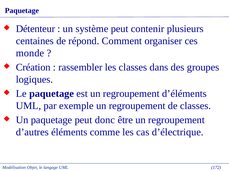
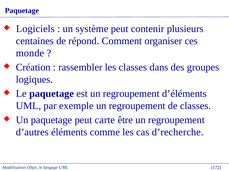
Détenteur: Détenteur -> Logiciels (35, 29)
donc: donc -> carte (105, 120)
d’électrique: d’électrique -> d’recherche (178, 133)
